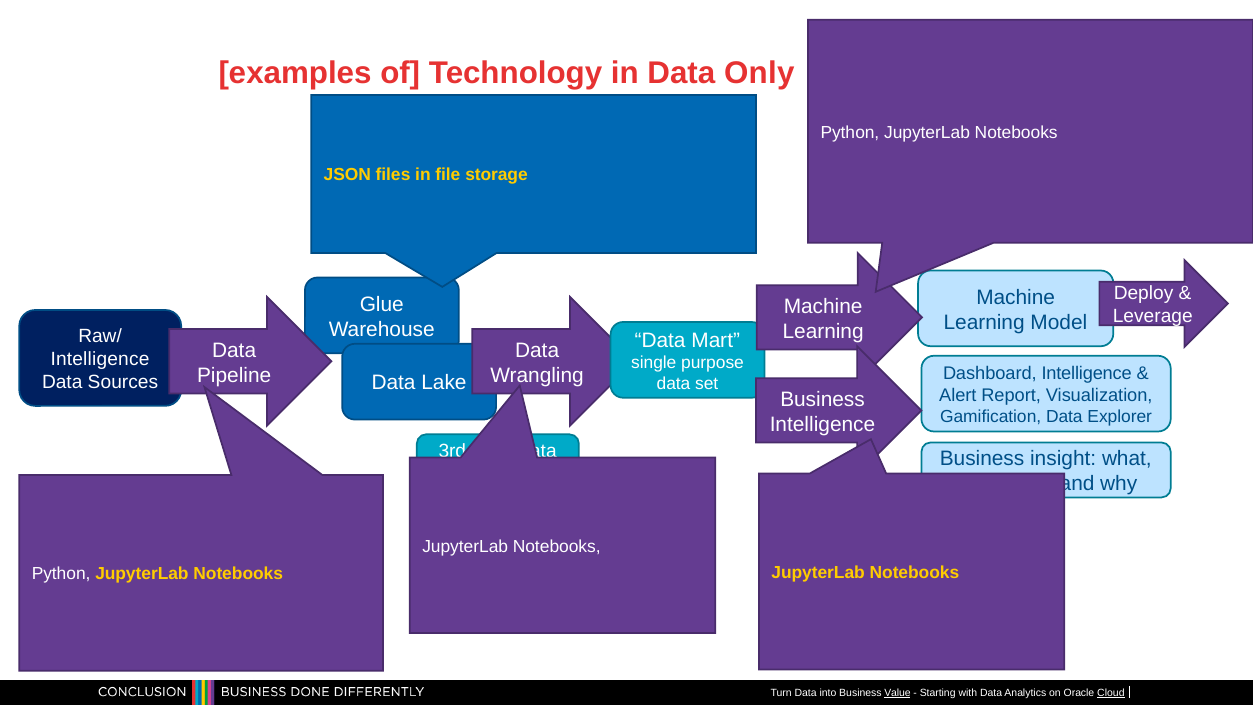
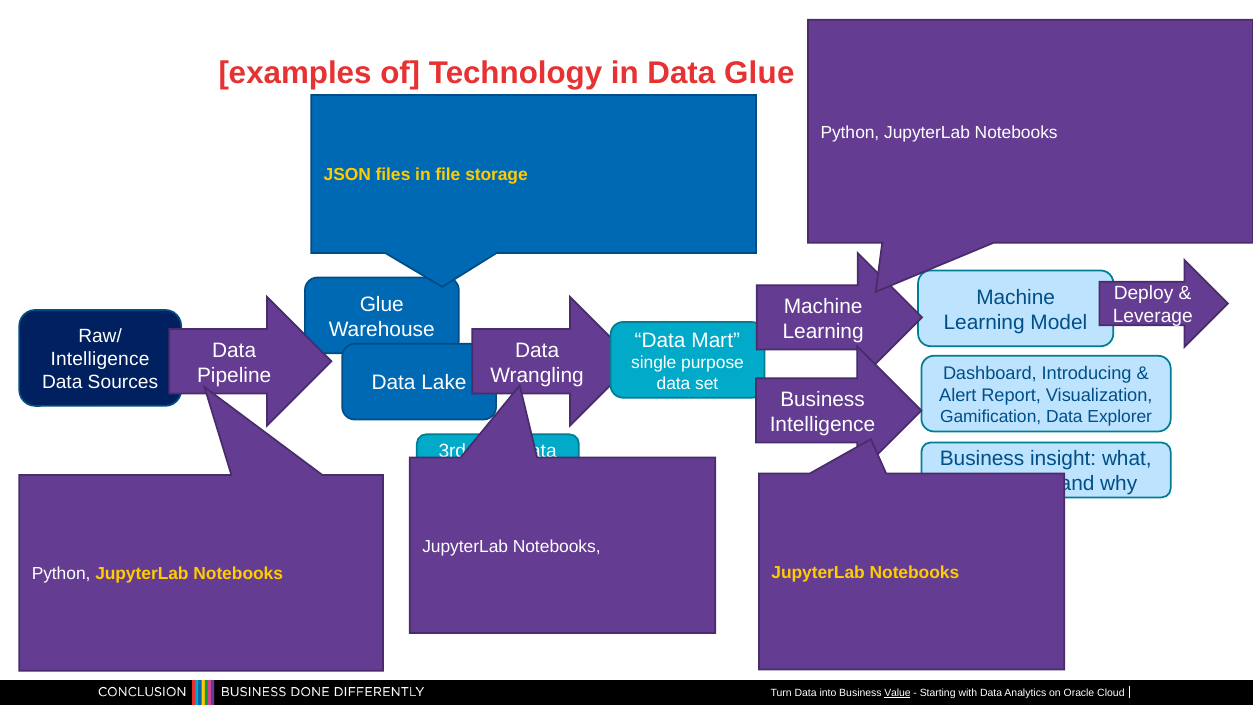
Data Only: Only -> Glue (759, 73)
Dashboard Intelligence: Intelligence -> Introducing (1087, 373)
Cloud underline: present -> none (1111, 693)
